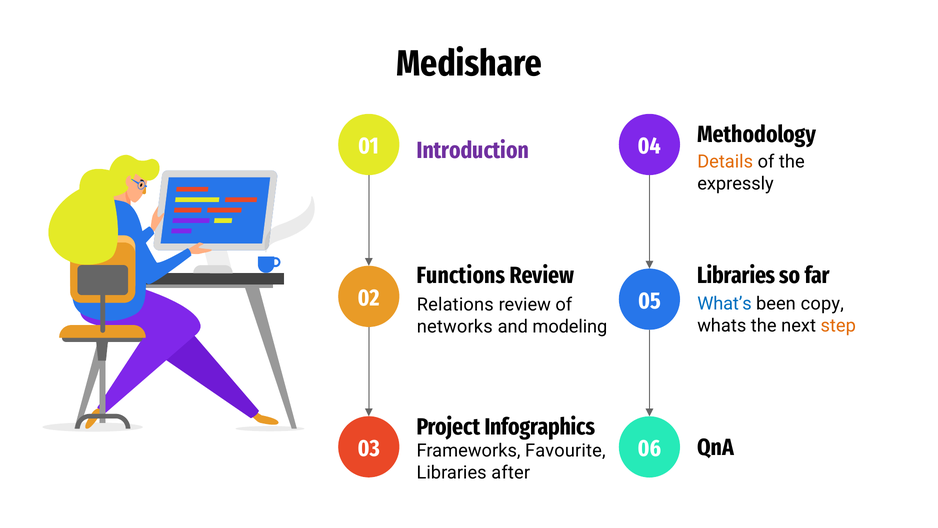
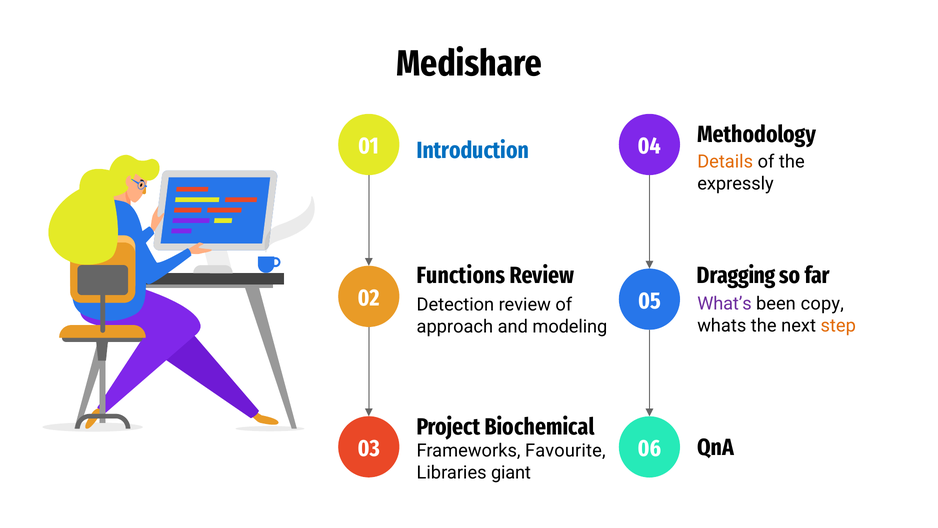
Introduction colour: purple -> blue (473, 150)
Libraries: Libraries -> Dragging (736, 275)
What’s colour: blue -> purple (724, 304)
Relations: Relations -> Detection (455, 305)
networks: networks -> approach (455, 326)
Infographics: Infographics -> Biochemical (540, 427)
after: after -> giant (511, 472)
